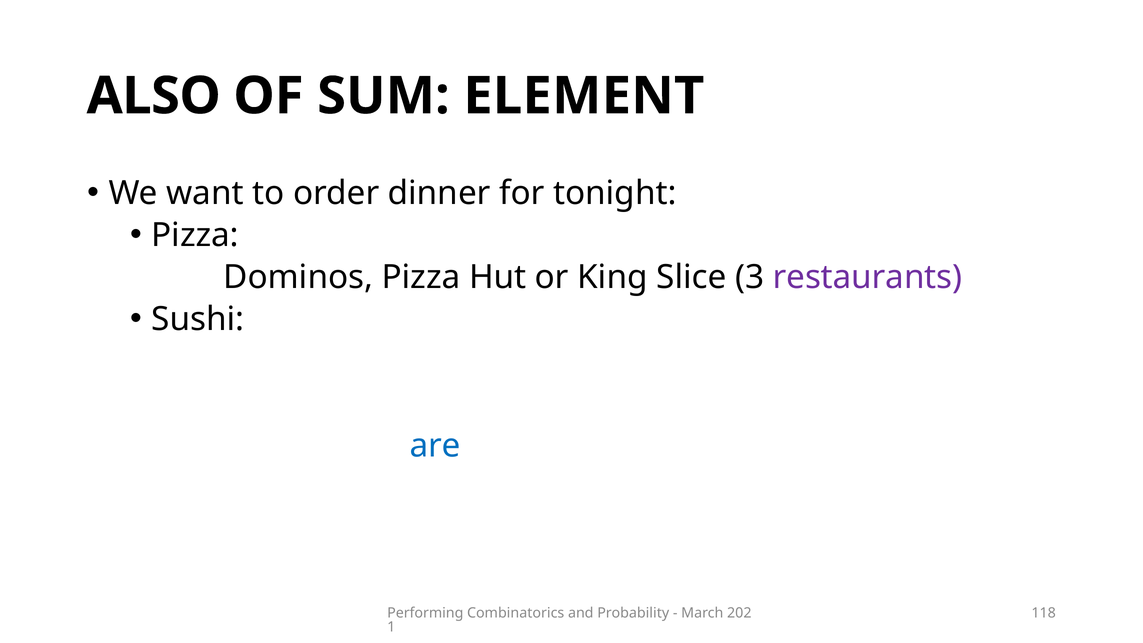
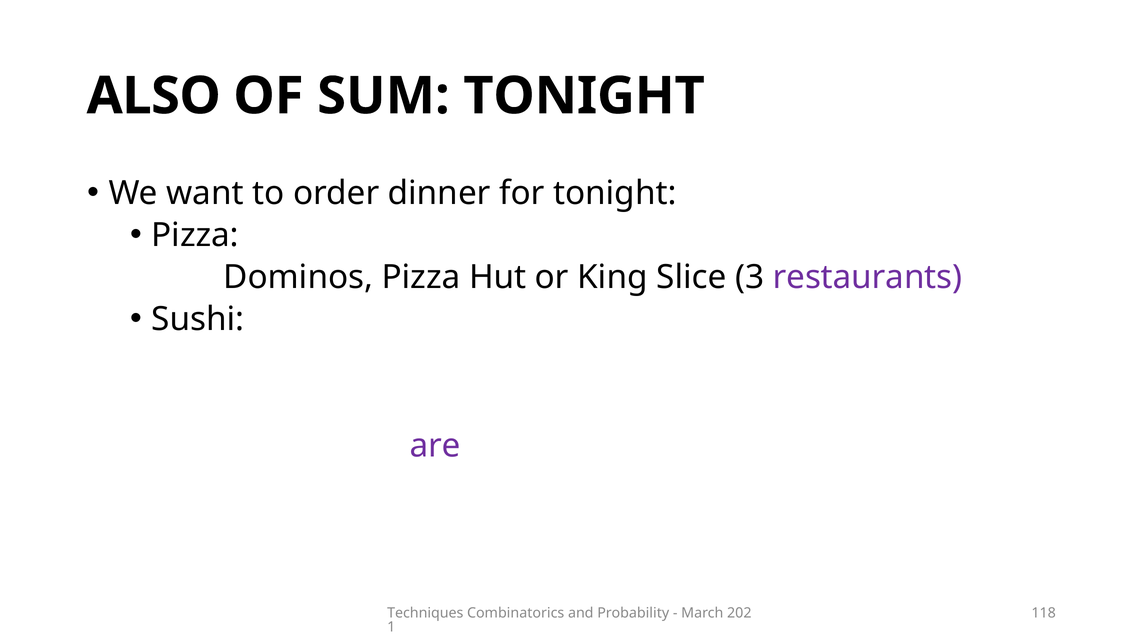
SUM ELEMENT: ELEMENT -> TONIGHT (584, 96)
are colour: blue -> purple (435, 446)
Performing: Performing -> Techniques (425, 613)
